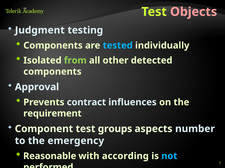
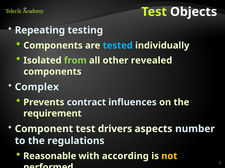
Objects colour: pink -> white (194, 12)
Judgment: Judgment -> Repeating (40, 30)
detected: detected -> revealed (152, 61)
Approval: Approval -> Complex (37, 87)
groups: groups -> drivers (115, 129)
emergency: emergency -> regulations (76, 141)
not colour: light blue -> yellow (169, 157)
